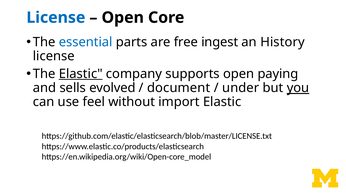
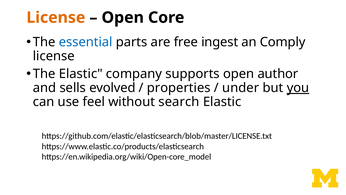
License colour: blue -> orange (56, 18)
History: History -> Comply (283, 42)
Elastic underline: present -> none (81, 74)
paying: paying -> author (278, 74)
document: document -> properties (179, 88)
import: import -> search (179, 102)
